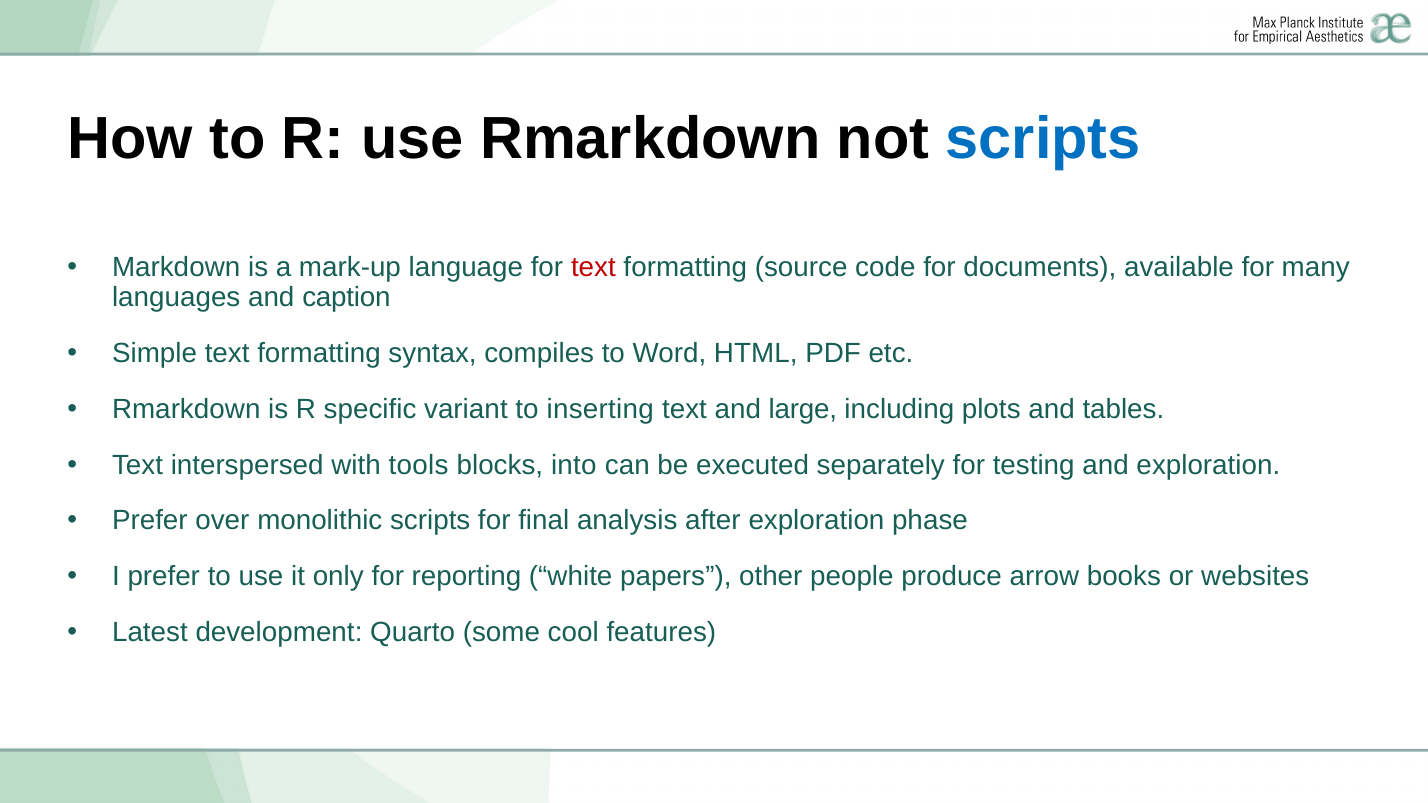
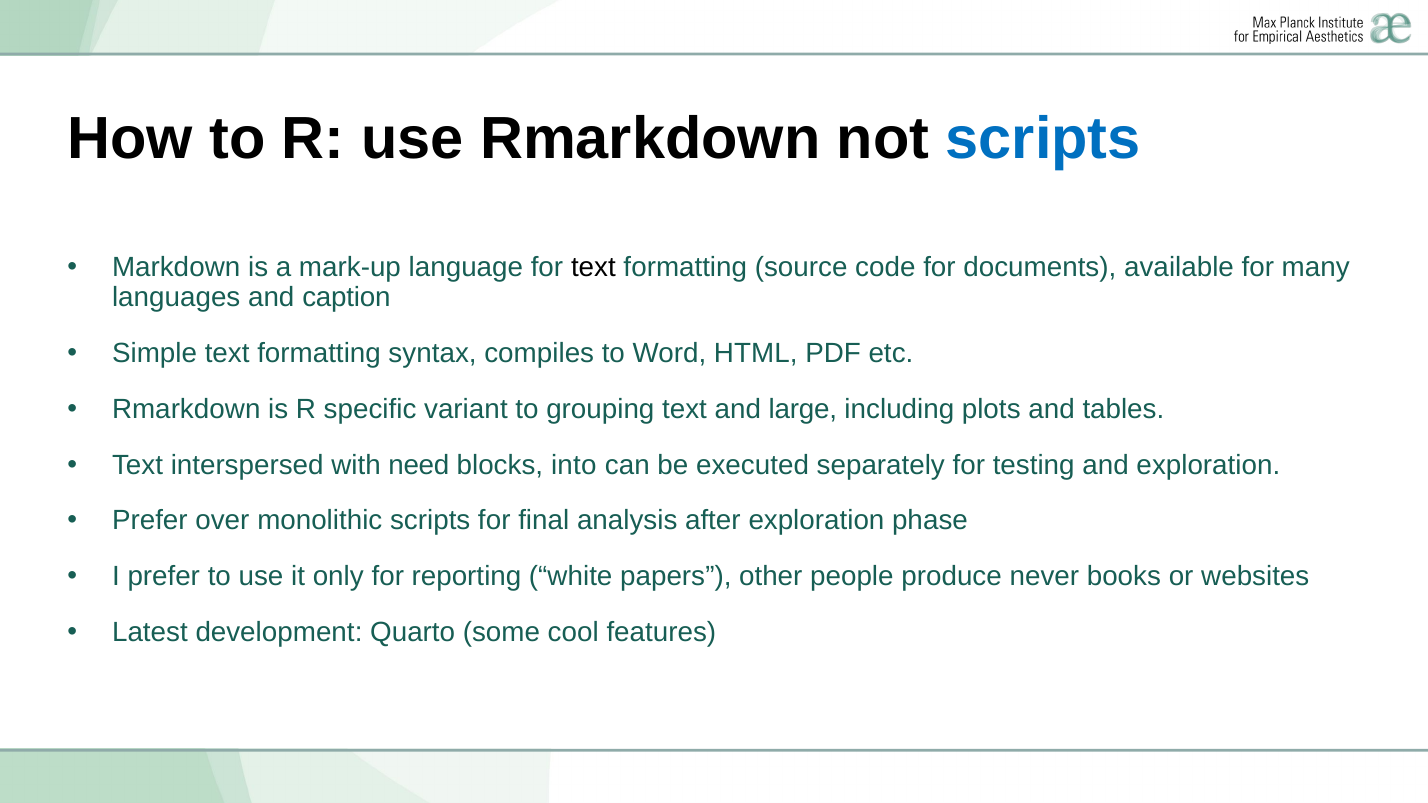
text colour: red -> black (593, 268)
inserting: inserting -> grouping (600, 409)
tools: tools -> need (419, 465)
arrow: arrow -> never (1044, 577)
